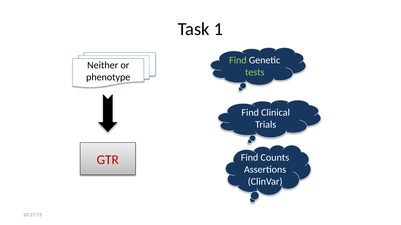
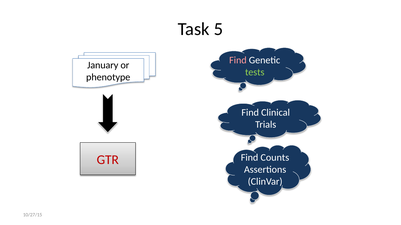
1: 1 -> 5 (218, 29)
Find colour: light green -> pink (238, 60)
Neither: Neither -> January (103, 65)
